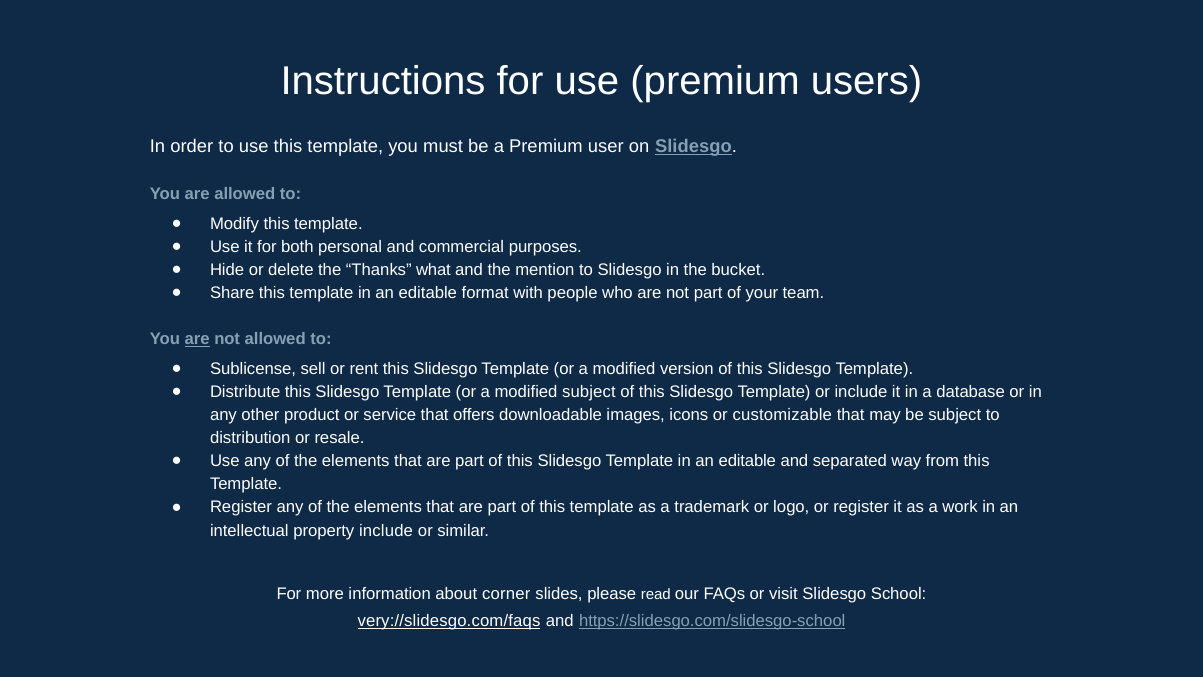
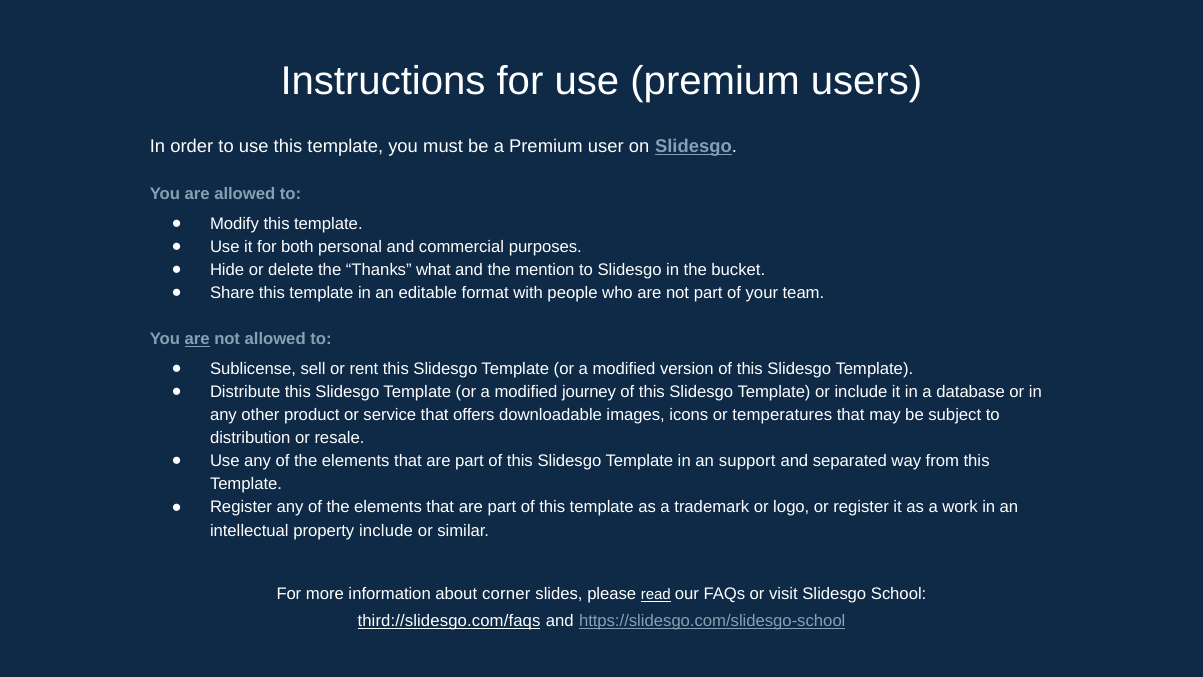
modified subject: subject -> journey (589, 392)
customizable: customizable -> temperatures (782, 415)
editable: editable -> support (747, 461)
read underline: none -> present (656, 594)
very://slidesgo.com/faqs: very://slidesgo.com/faqs -> third://slidesgo.com/faqs (449, 621)
